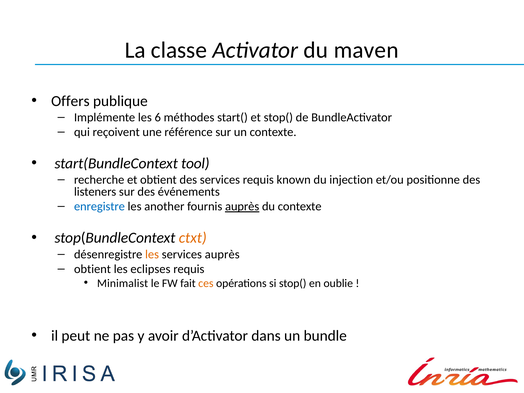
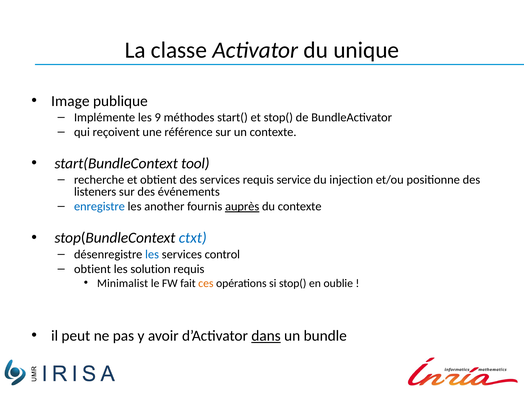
maven: maven -> unique (366, 50)
Offers: Offers -> Image (70, 101)
6: 6 -> 9 (158, 117)
known: known -> service (294, 180)
ctxt colour: orange -> blue (193, 238)
les colour: orange -> blue (152, 254)
services auprès: auprès -> control (222, 254)
eclipses: eclipses -> solution (151, 269)
dans underline: none -> present (266, 336)
